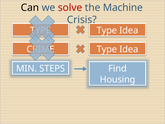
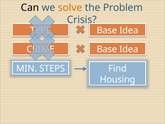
solve colour: red -> orange (70, 8)
Machine: Machine -> Problem (123, 8)
Type: Type -> Base (107, 30)
Type: Type -> Base (107, 49)
